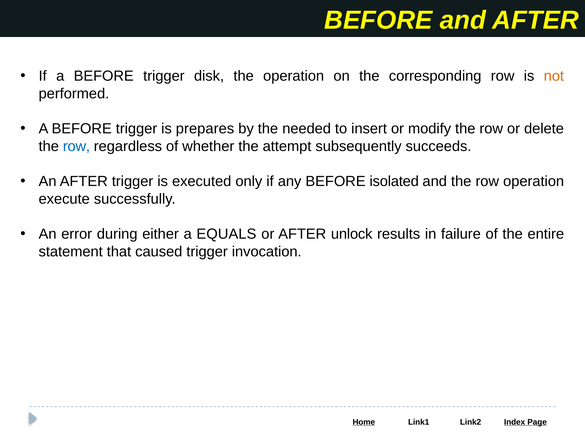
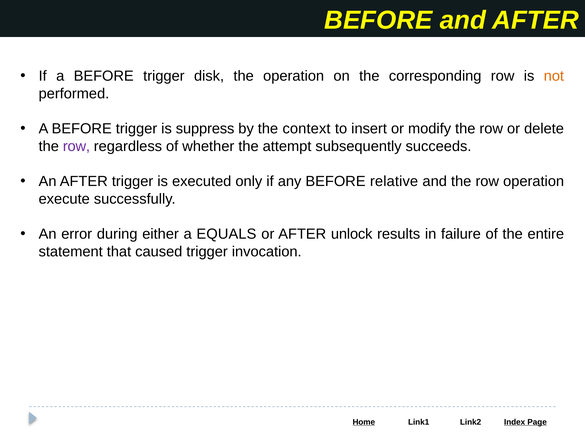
prepares: prepares -> suppress (205, 129)
needed: needed -> context (307, 129)
row colour: blue -> purple (76, 146)
isolated: isolated -> relative (394, 181)
